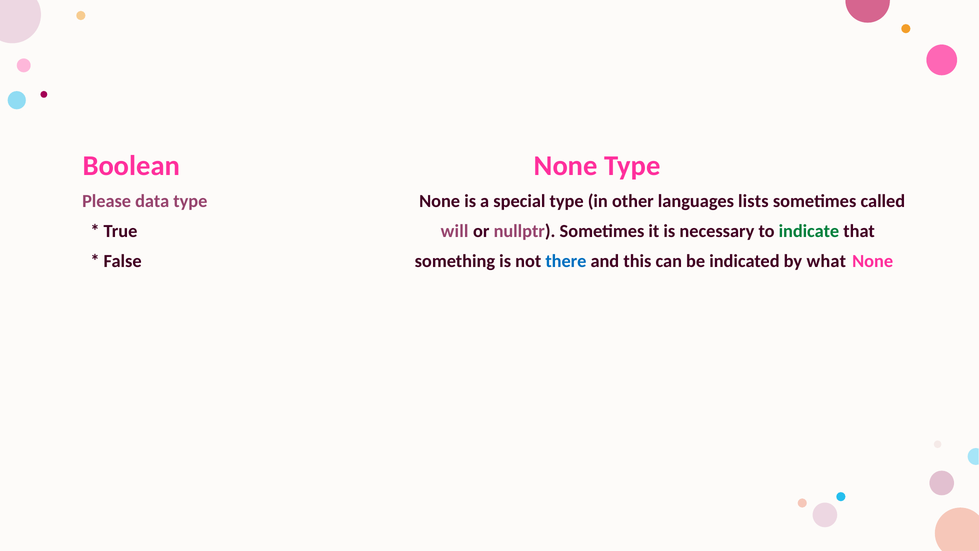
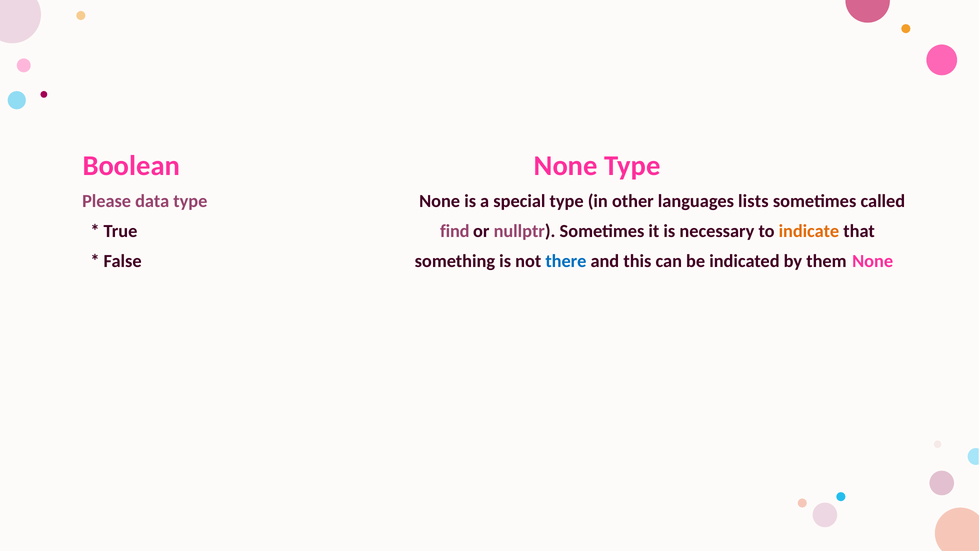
will: will -> find (455, 231)
indicate colour: green -> orange (809, 231)
what: what -> them (826, 261)
